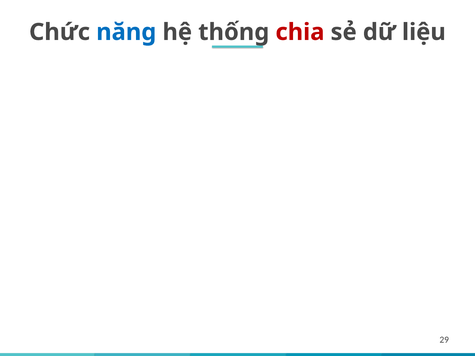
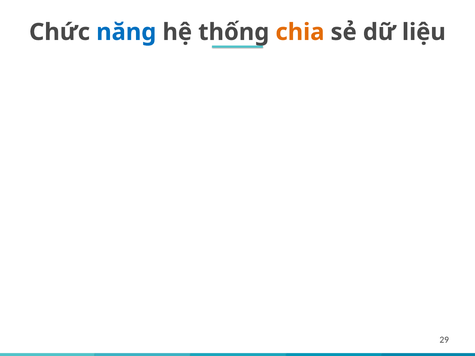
chia colour: red -> orange (300, 32)
